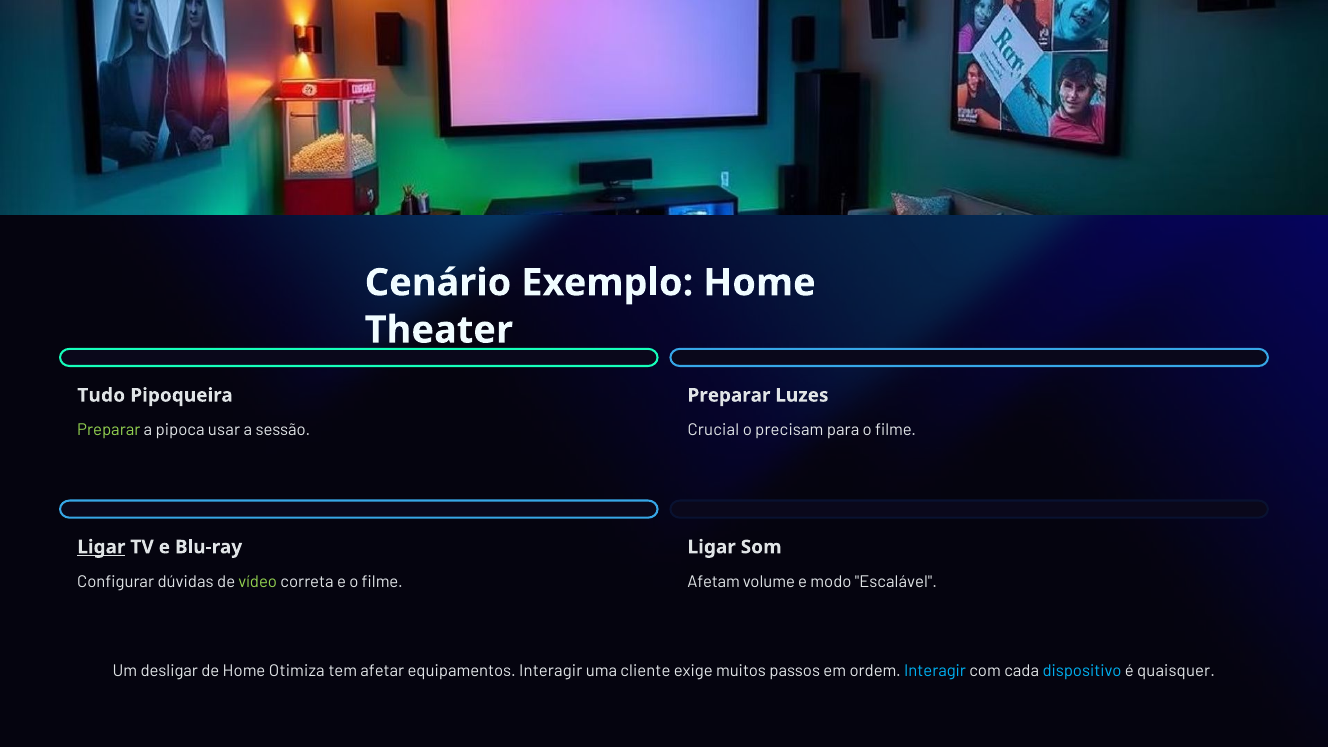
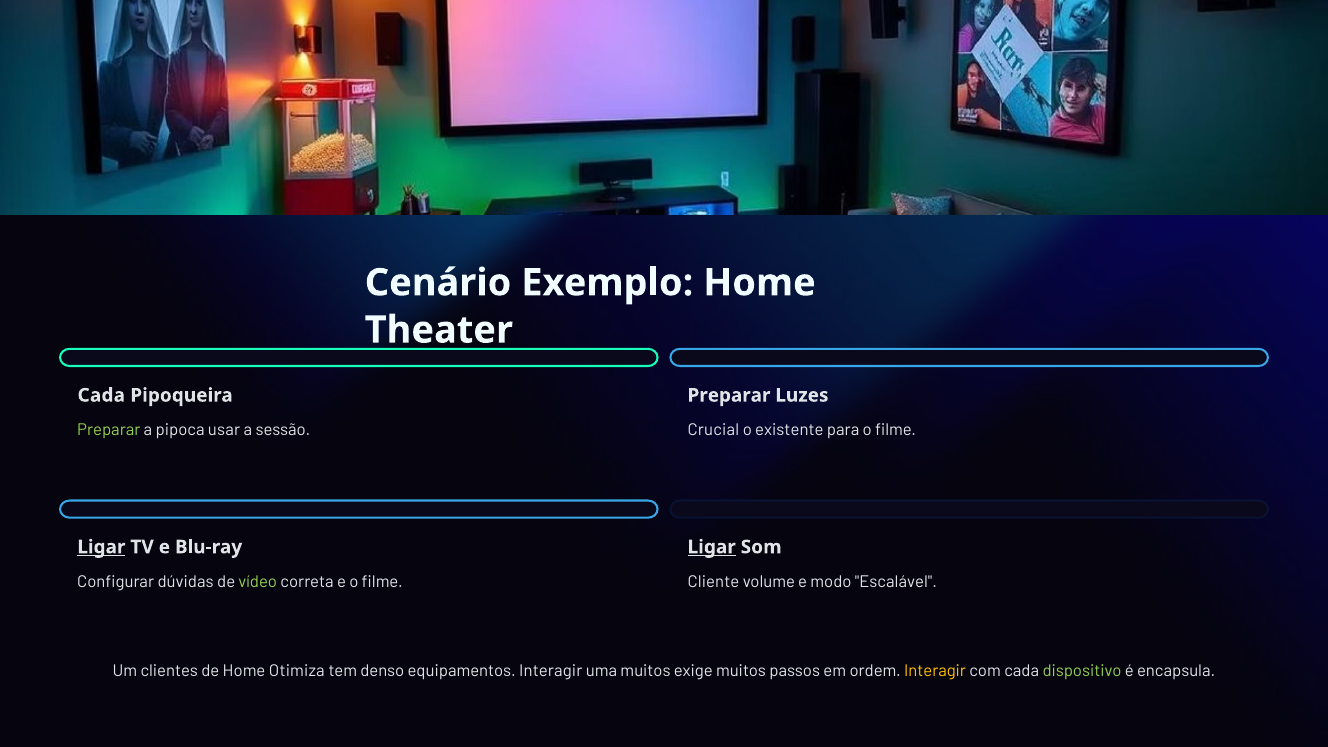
Tudo: Tudo -> Cada (101, 395)
precisam: precisam -> existente (789, 430)
Ligar underline: none -> present (712, 547)
Afetam: Afetam -> Cliente (713, 582)
desligar: desligar -> clientes (169, 671)
afetar: afetar -> denso (382, 671)
uma cliente: cliente -> muitos (646, 671)
Interagir colour: light blue -> yellow (935, 671)
dispositivo colour: light blue -> light green (1082, 671)
quaisquer: quaisquer -> encapsula (1176, 671)
